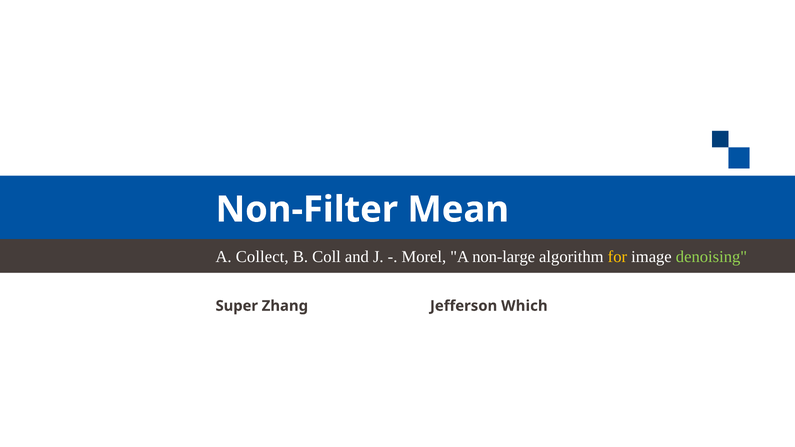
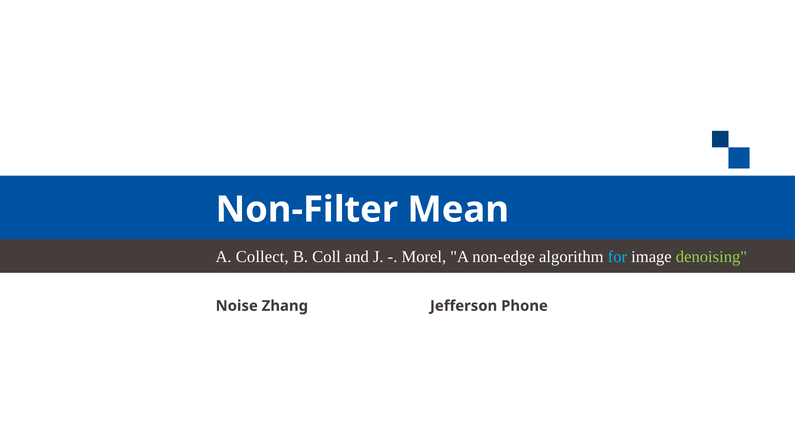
non-large: non-large -> non-edge (504, 257)
for colour: yellow -> light blue (617, 257)
Super: Super -> Noise (237, 306)
Which: Which -> Phone (524, 306)
